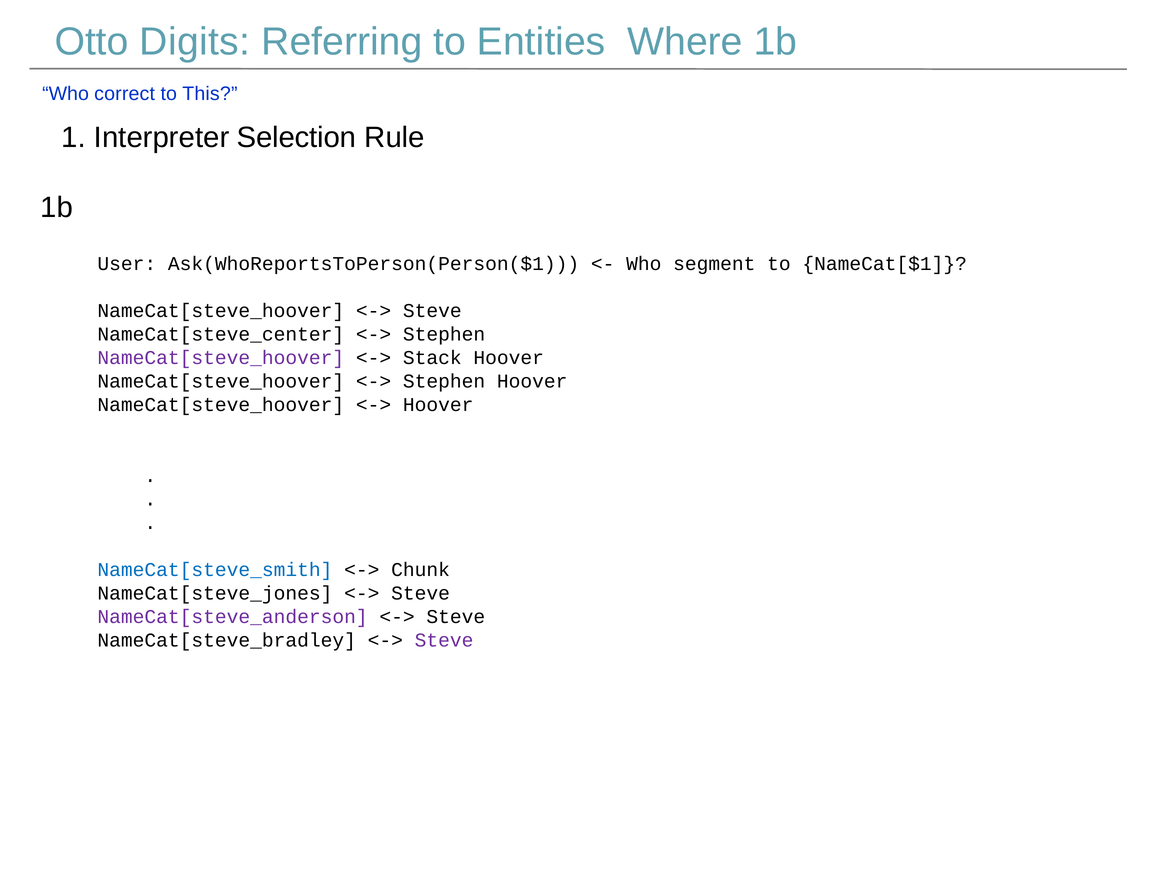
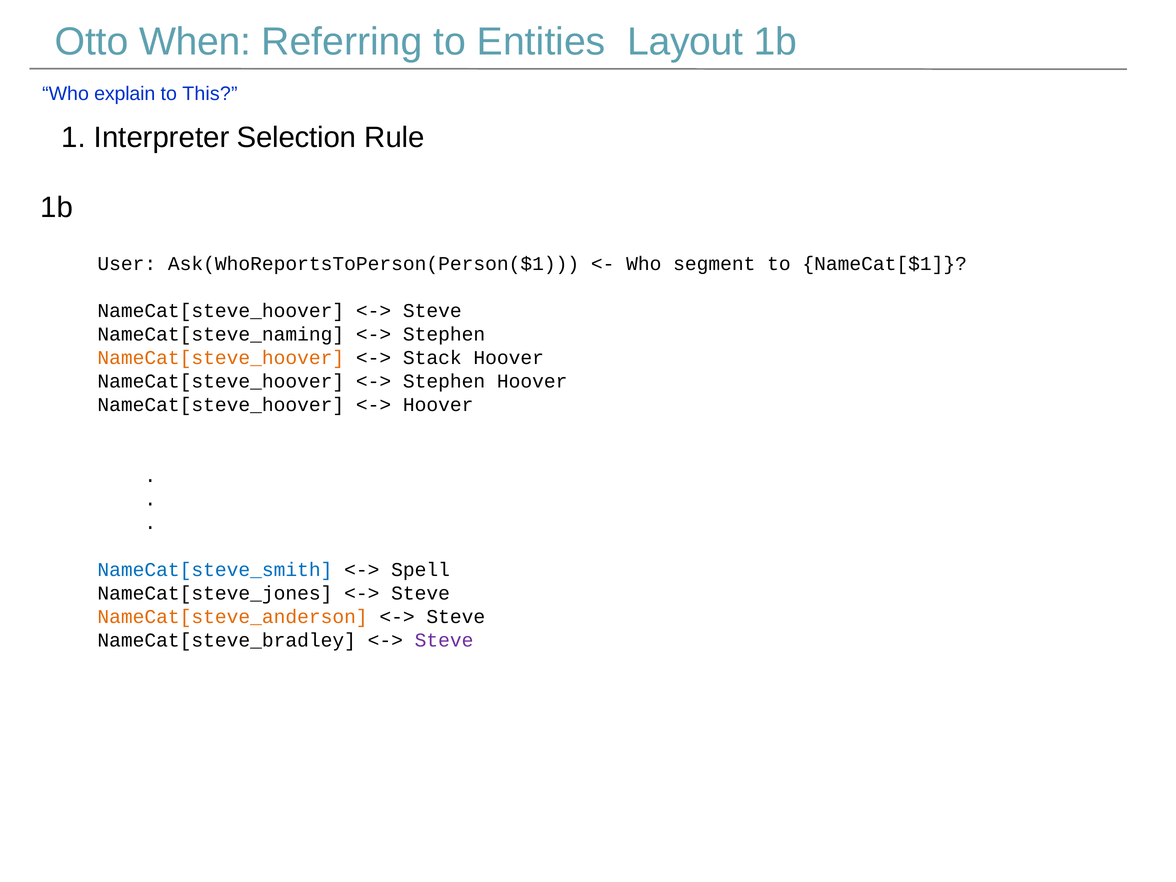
Digits: Digits -> When (195, 42)
Where: Where -> Layout (685, 42)
correct: correct -> explain (125, 94)
NameCat[steve_center: NameCat[steve_center -> NameCat[steve_naming (221, 334)
NameCat[steve_hoover colour: purple -> orange (221, 358)
Chunk: Chunk -> Spell (421, 570)
NameCat[steve_anderson colour: purple -> orange (233, 617)
